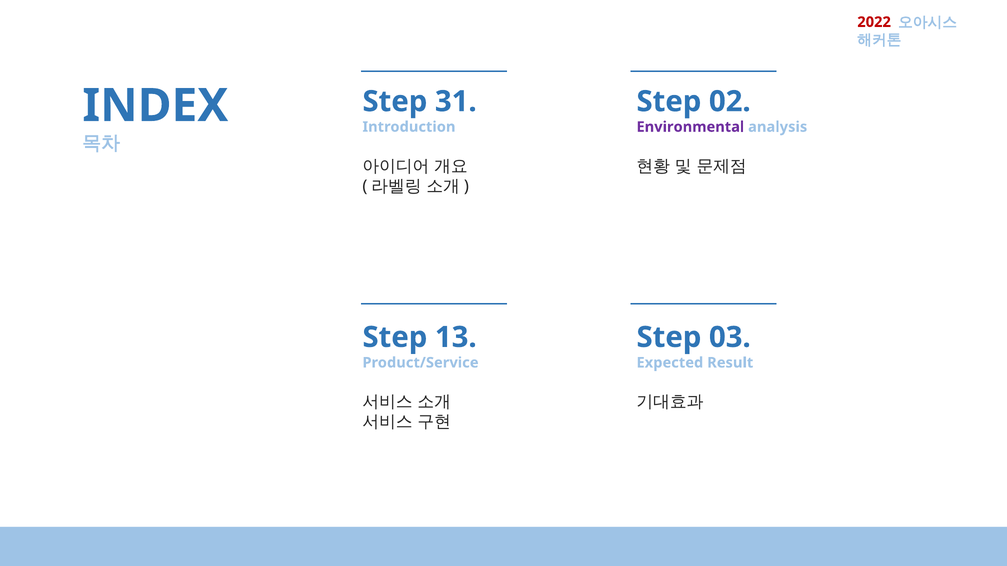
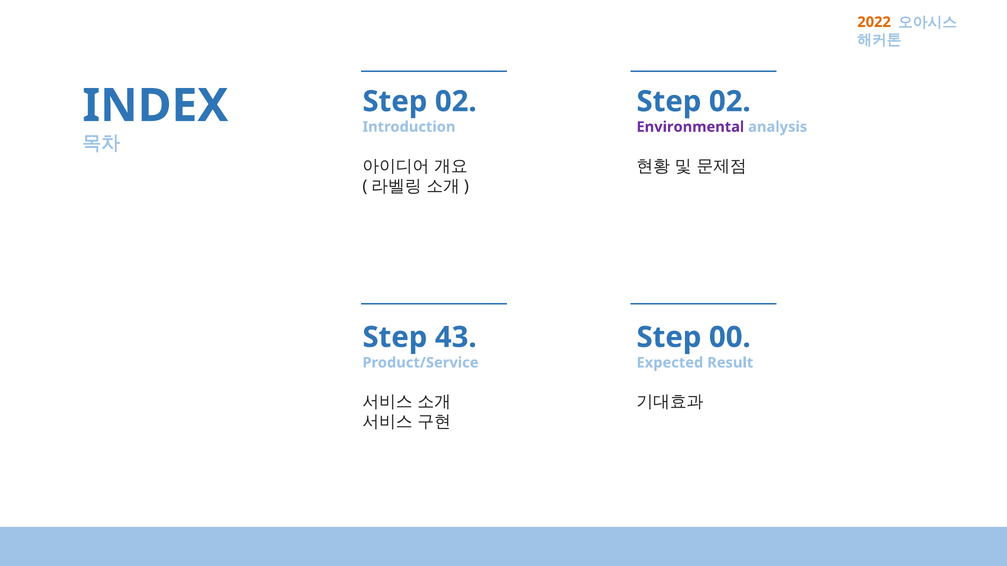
2022 colour: red -> orange (874, 22)
31: 31 -> 02 (456, 102)
13: 13 -> 43 (456, 338)
03: 03 -> 00 (730, 338)
